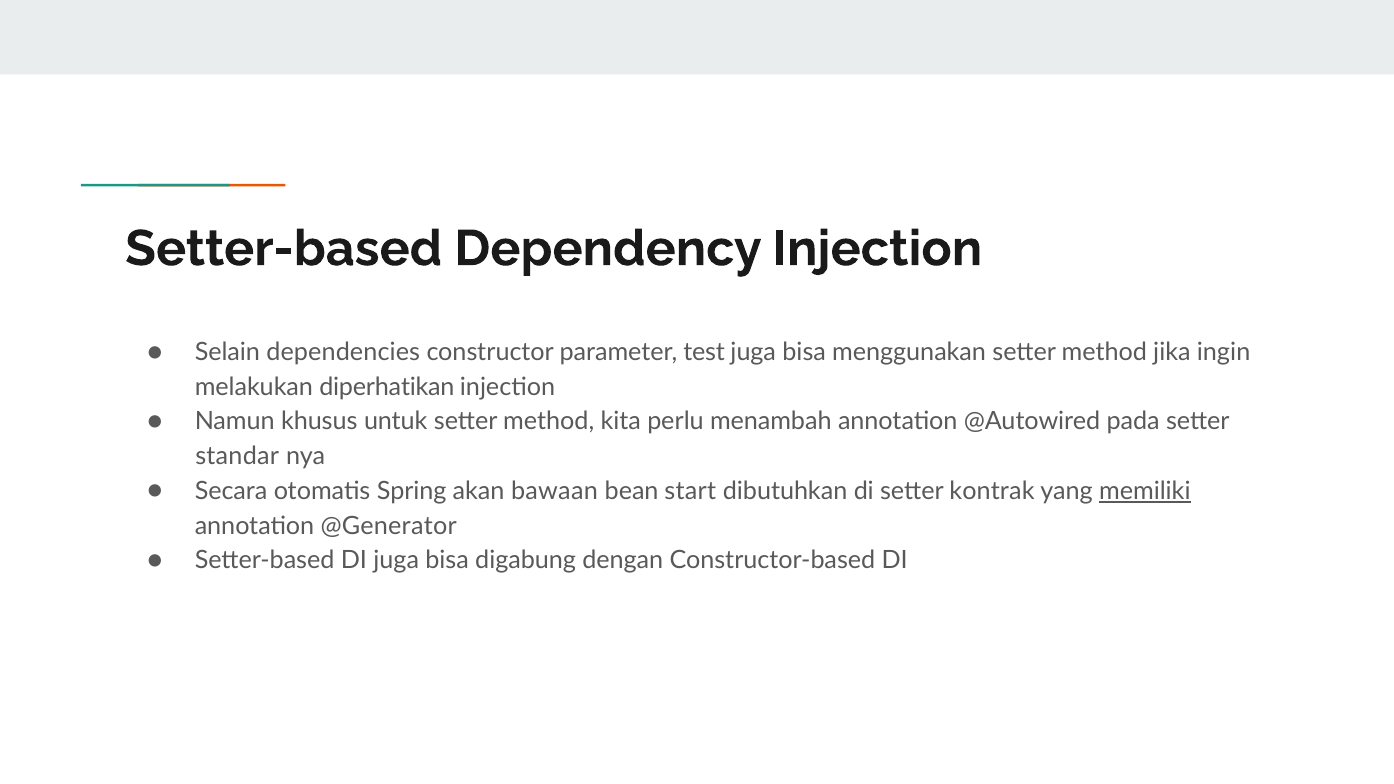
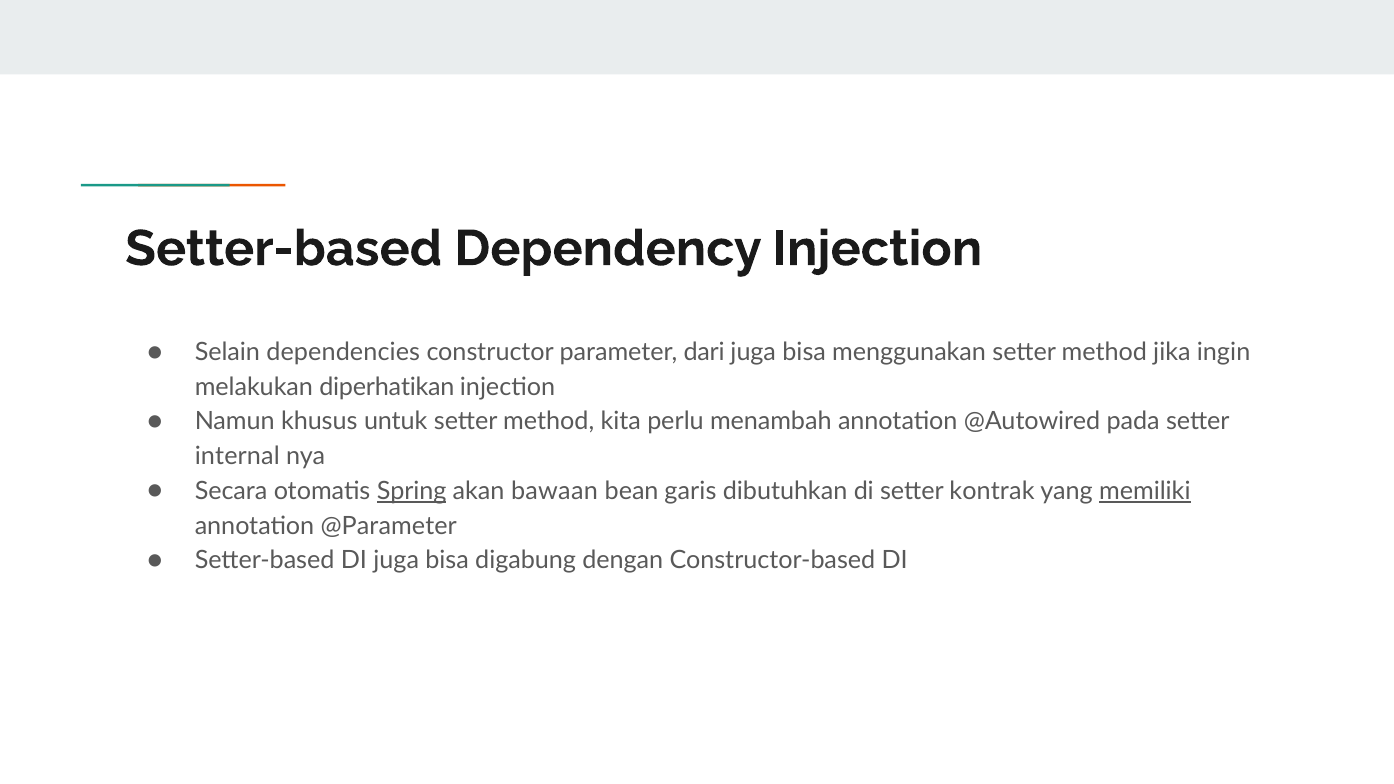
test: test -> dari (704, 352)
standar: standar -> internal (237, 456)
Spring underline: none -> present (412, 491)
start: start -> garis (690, 491)
@Generator: @Generator -> @Parameter (389, 526)
